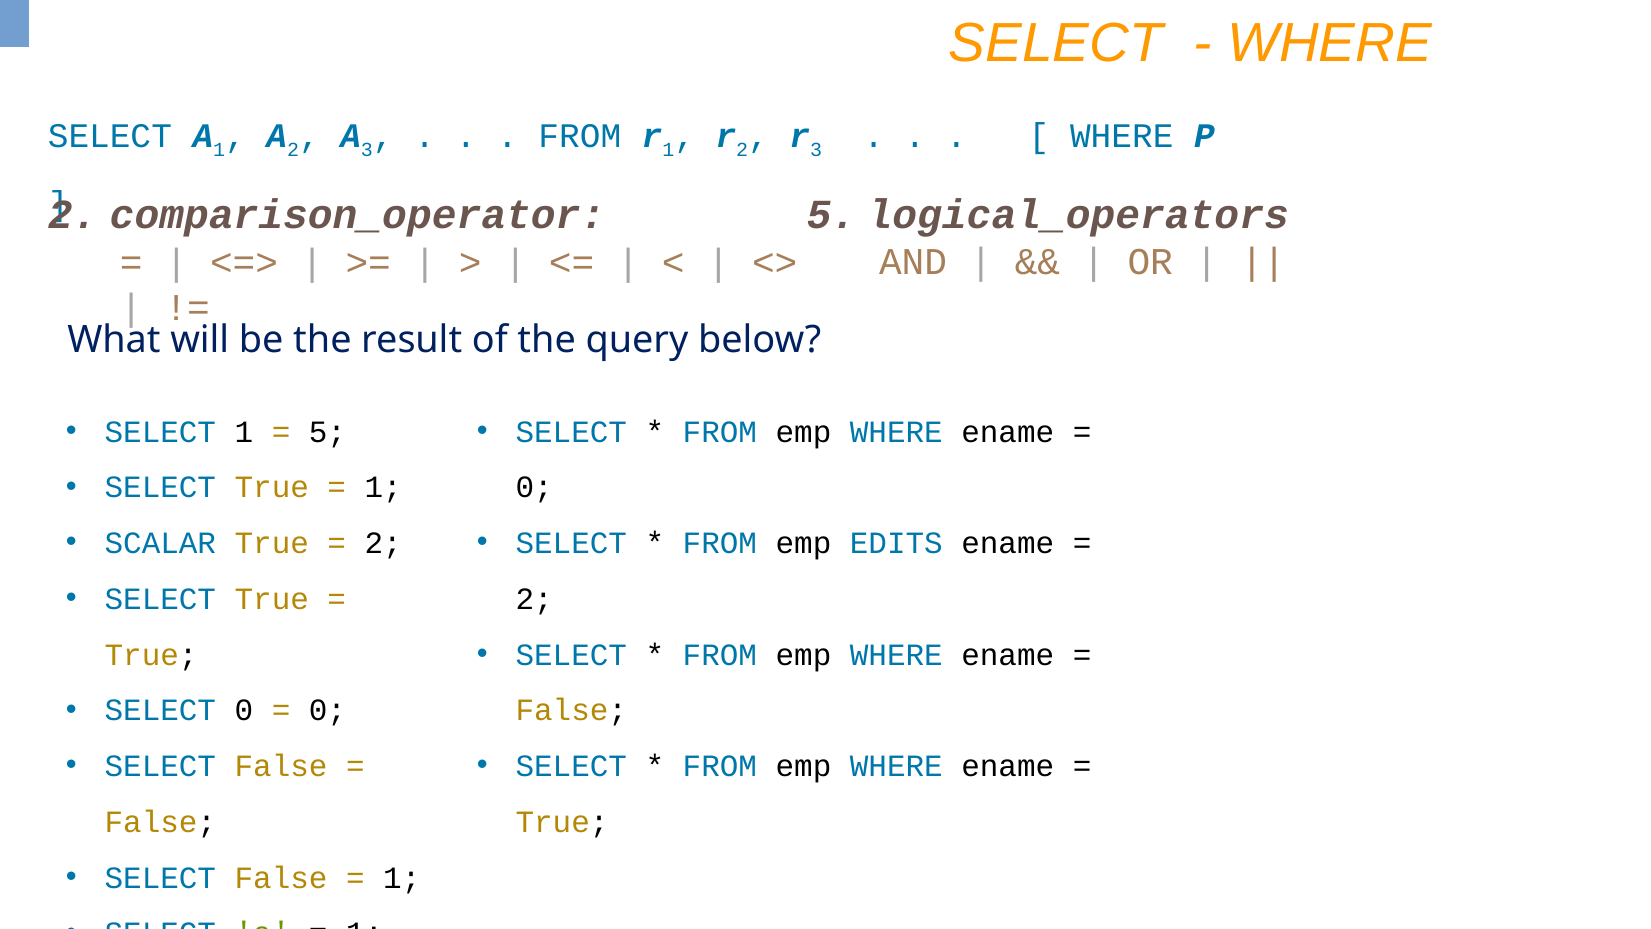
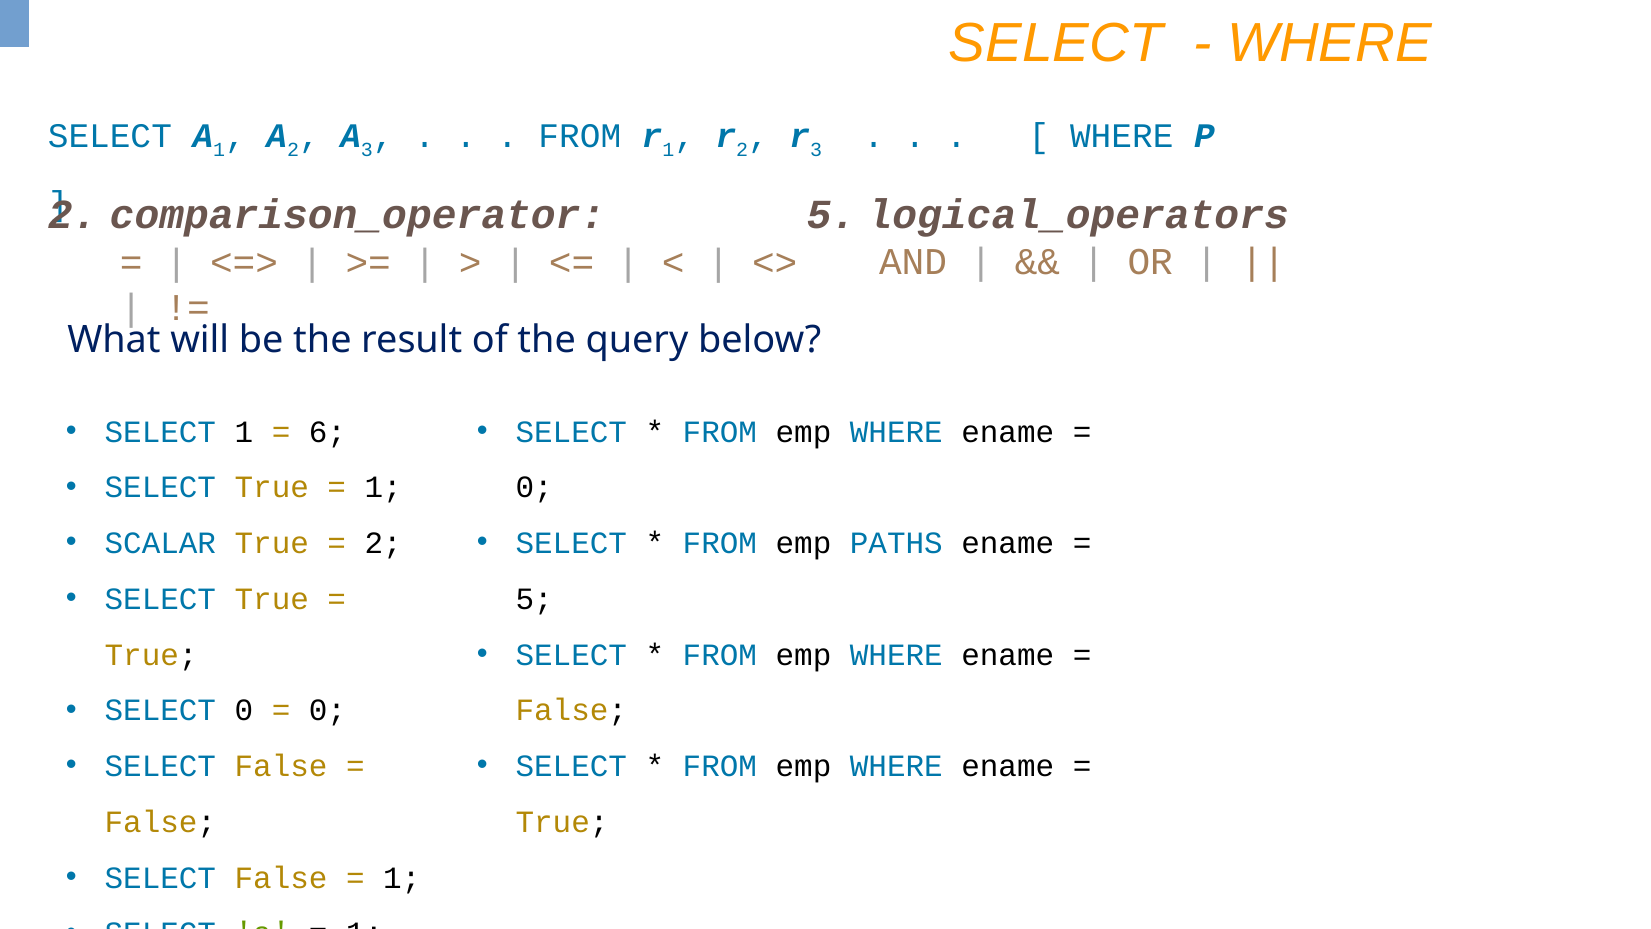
5: 5 -> 6 (327, 432)
EDITS: EDITS -> PATHS (896, 543)
2: 2 -> 5 (534, 599)
